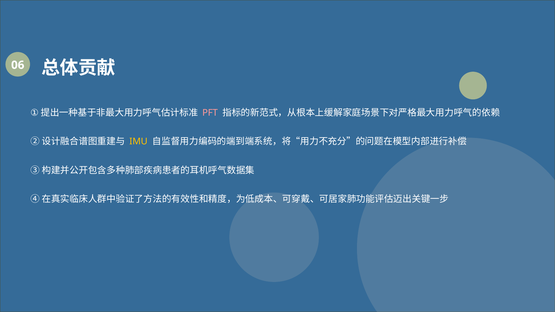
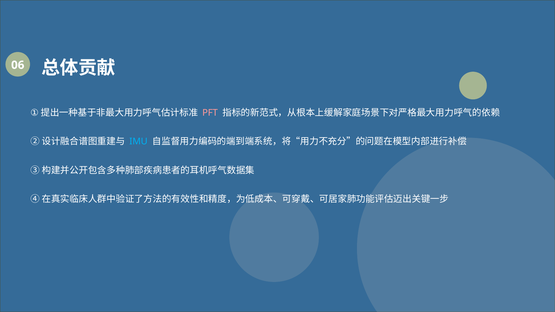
IMU colour: yellow -> light blue (138, 142)
